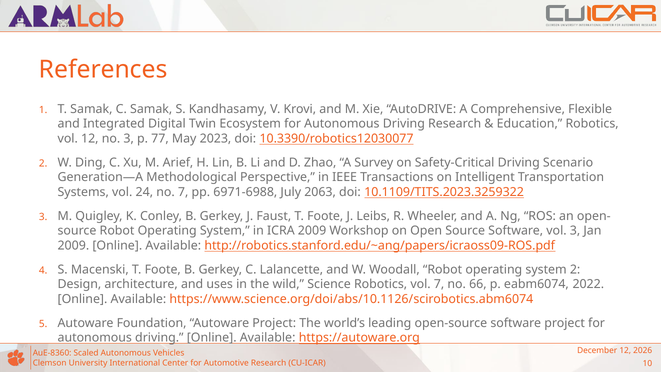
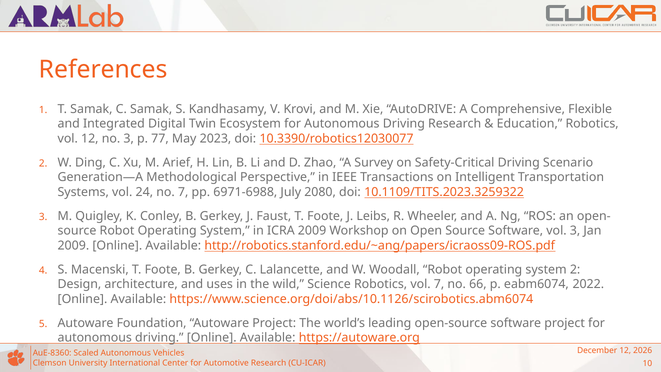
2063: 2063 -> 2080 (320, 192)
